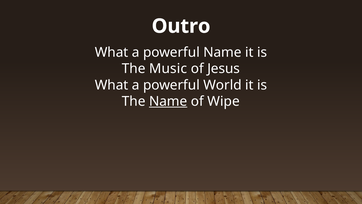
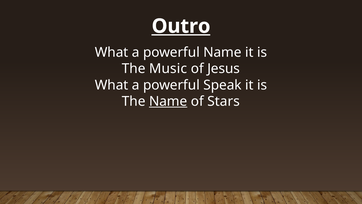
Outro underline: none -> present (181, 26)
World: World -> Speak (222, 85)
Wipe: Wipe -> Stars (224, 101)
